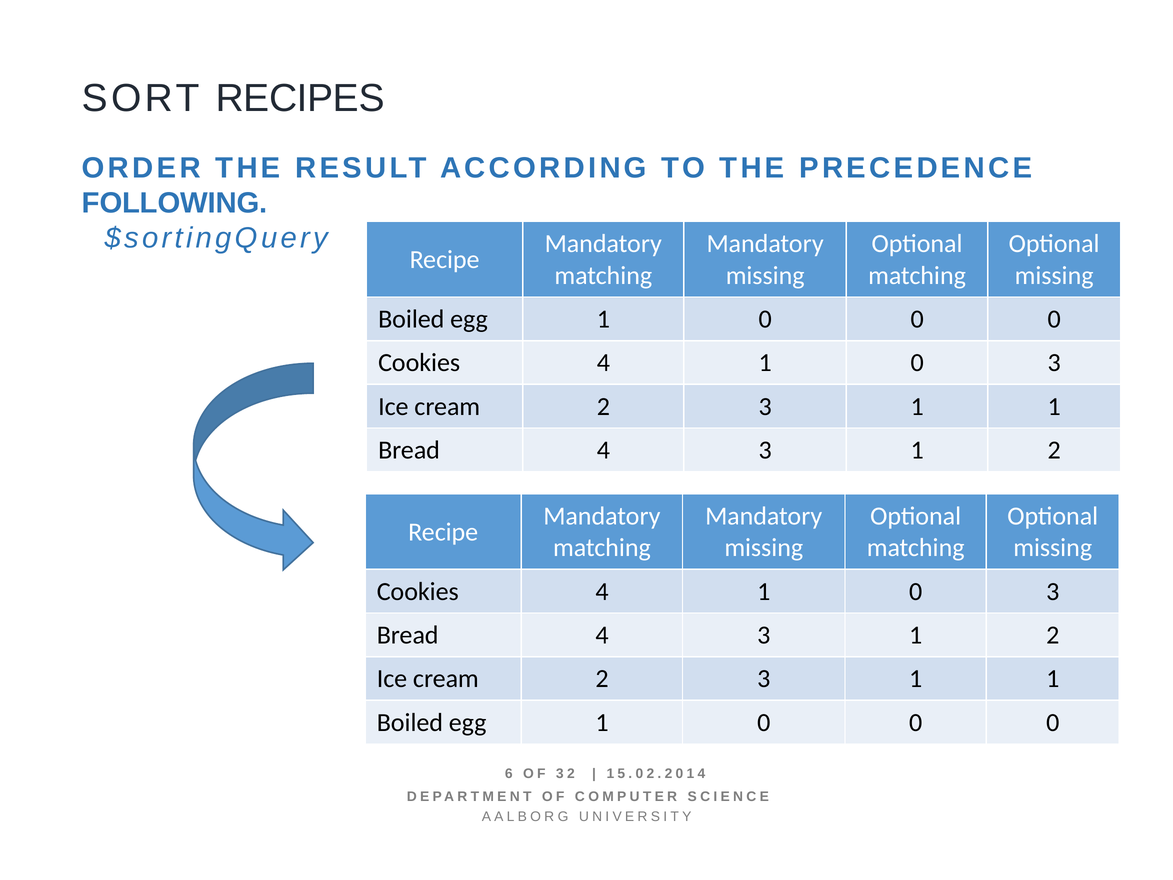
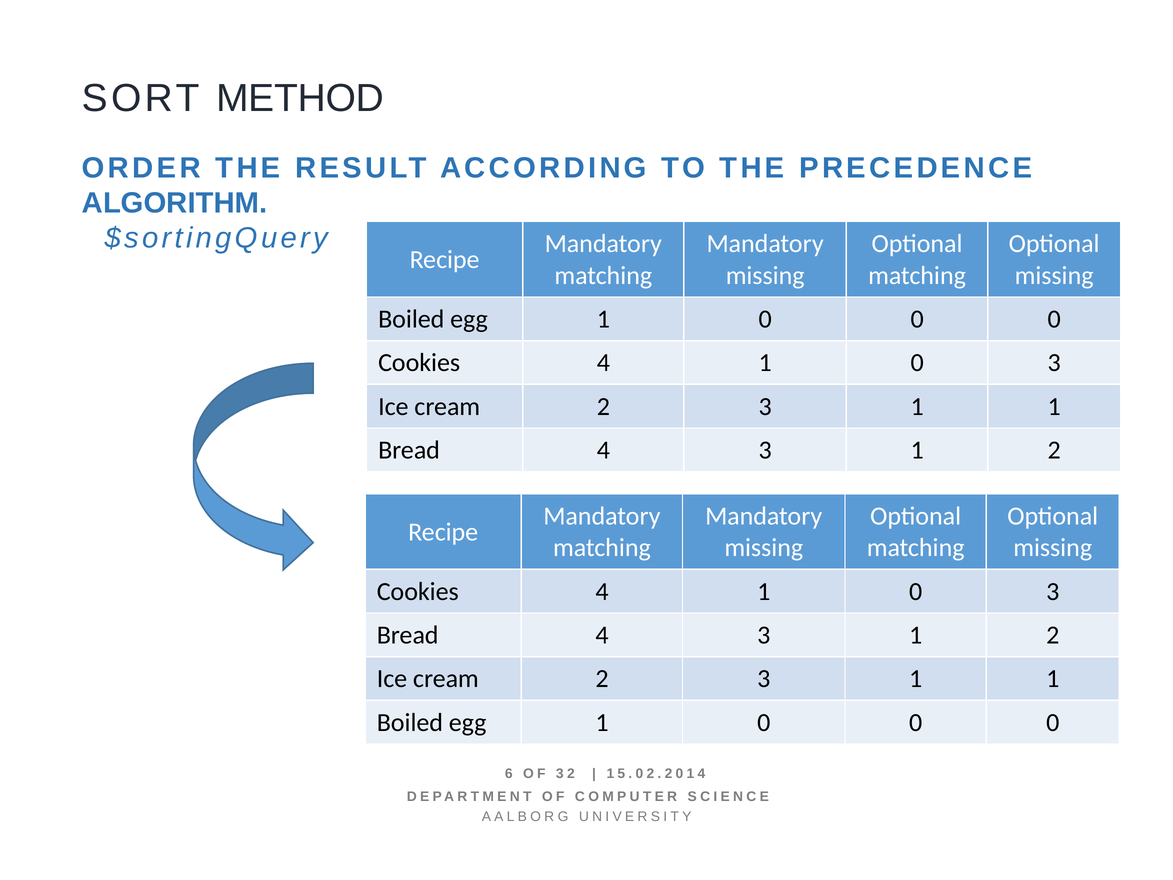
RECIPES: RECIPES -> METHOD (300, 98)
FOLLOWING: FOLLOWING -> ALGORITHM (175, 203)
